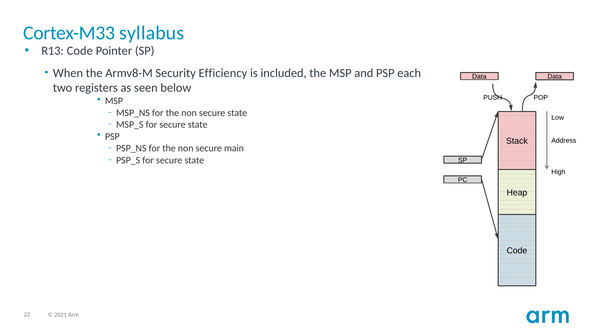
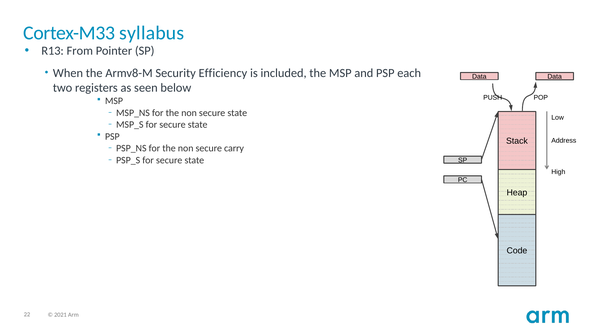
R13 Code: Code -> From (80, 51)
main: main -> carry (234, 148)
